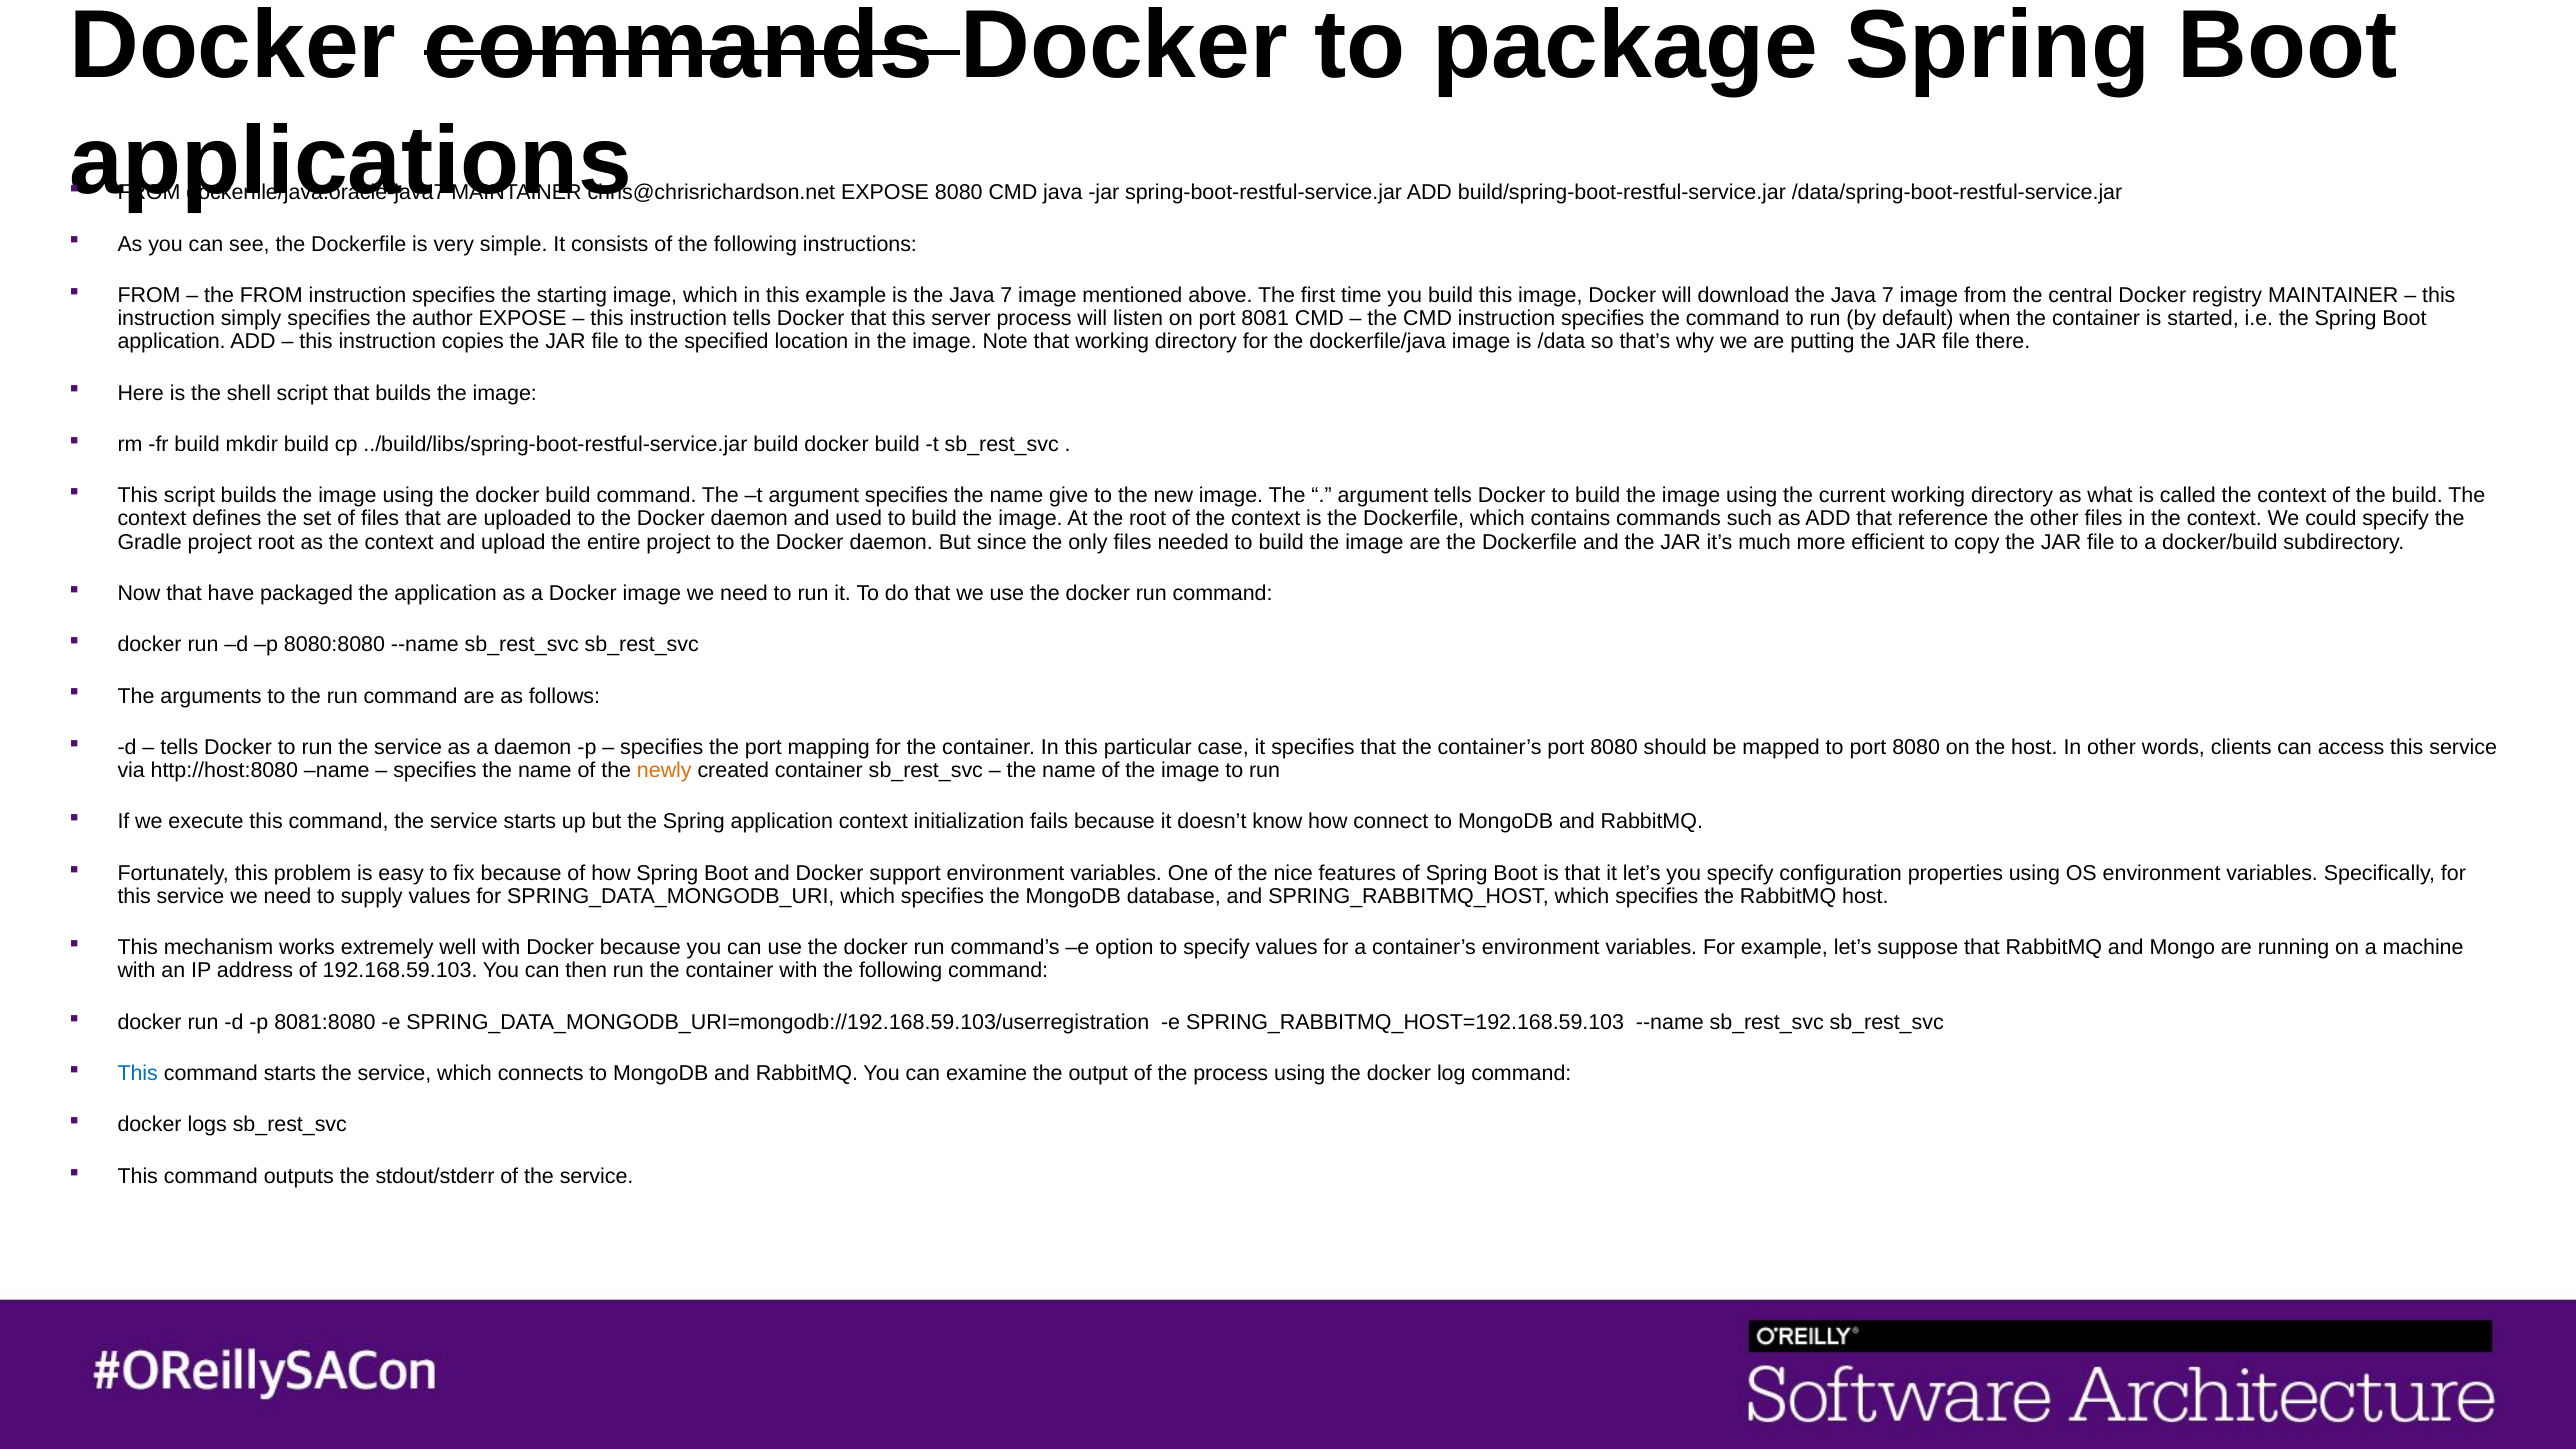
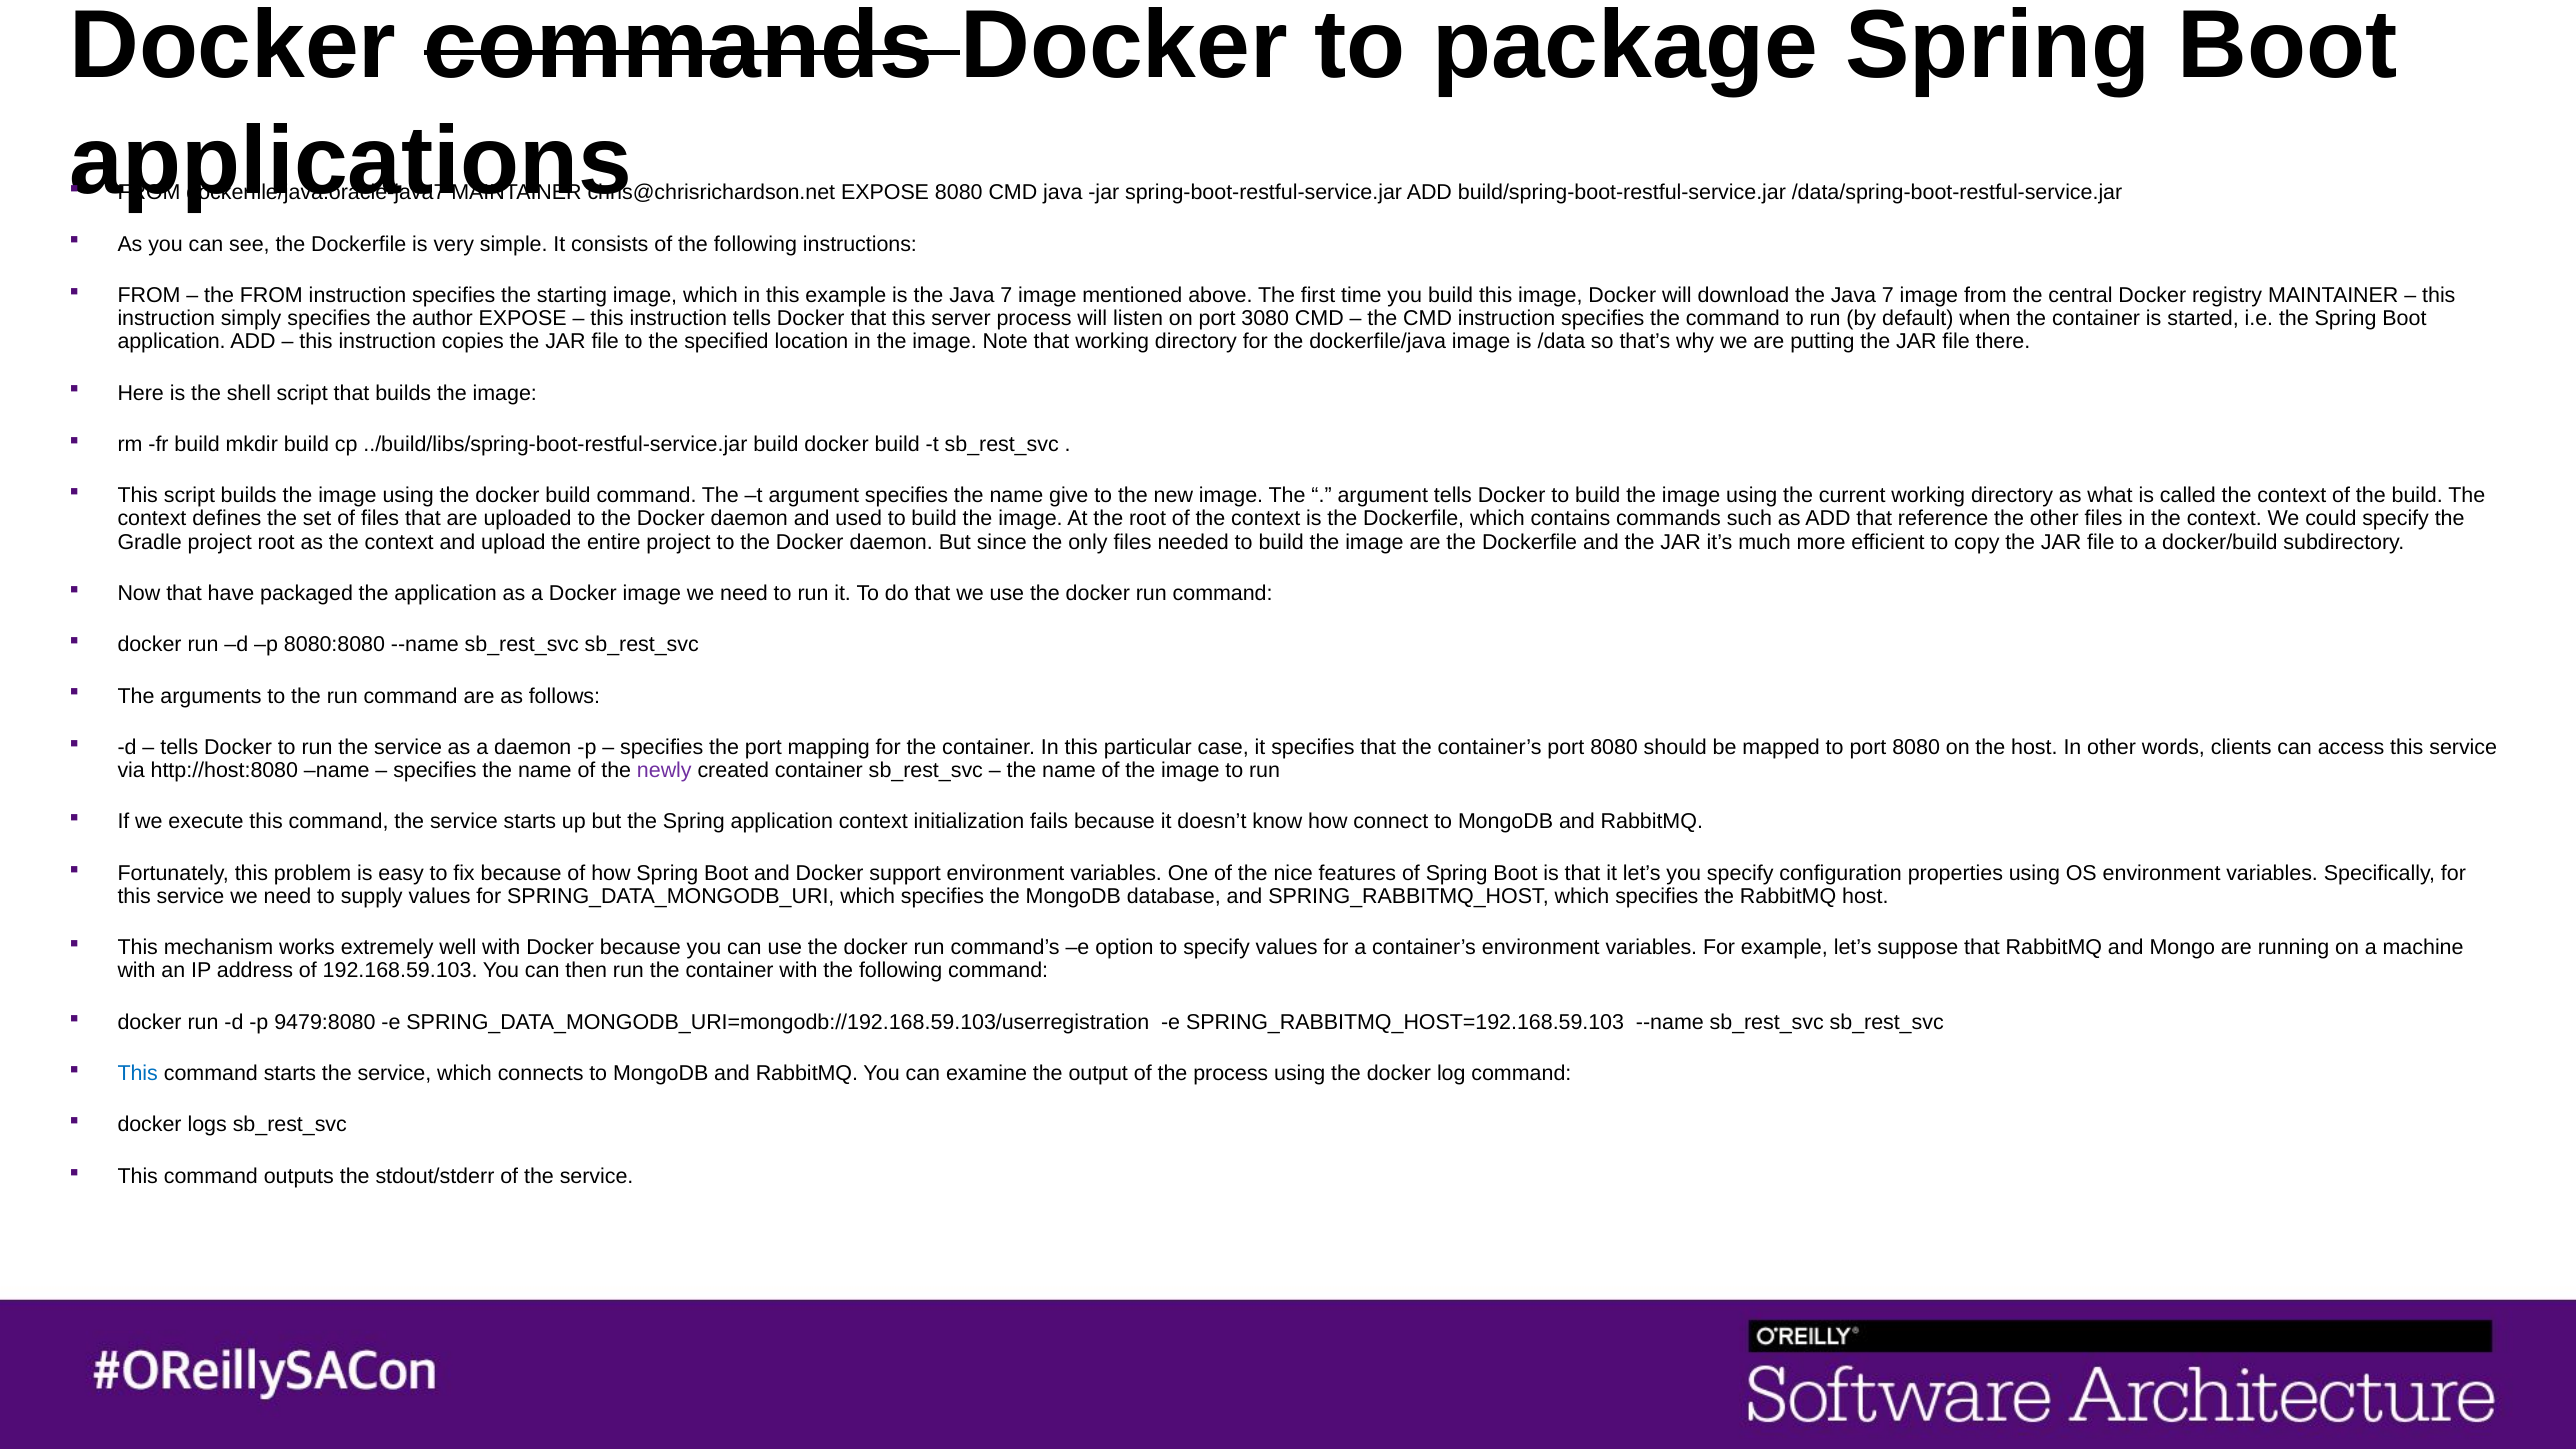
8081: 8081 -> 3080 (1265, 318)
newly colour: orange -> purple (664, 770)
8081:8080: 8081:8080 -> 9479:8080 (325, 1022)
